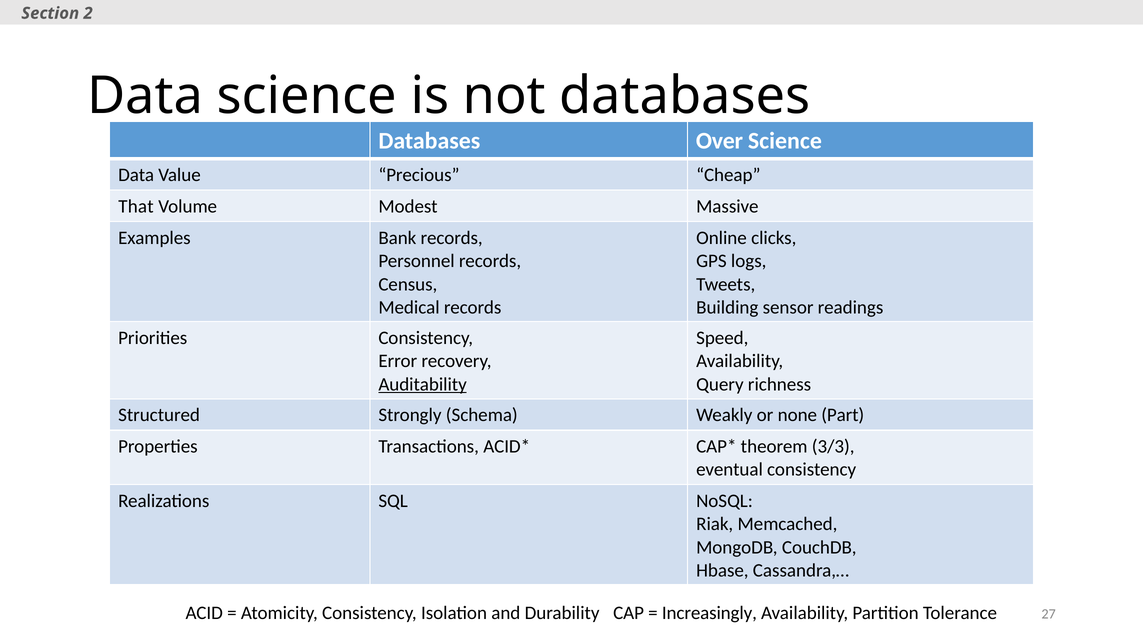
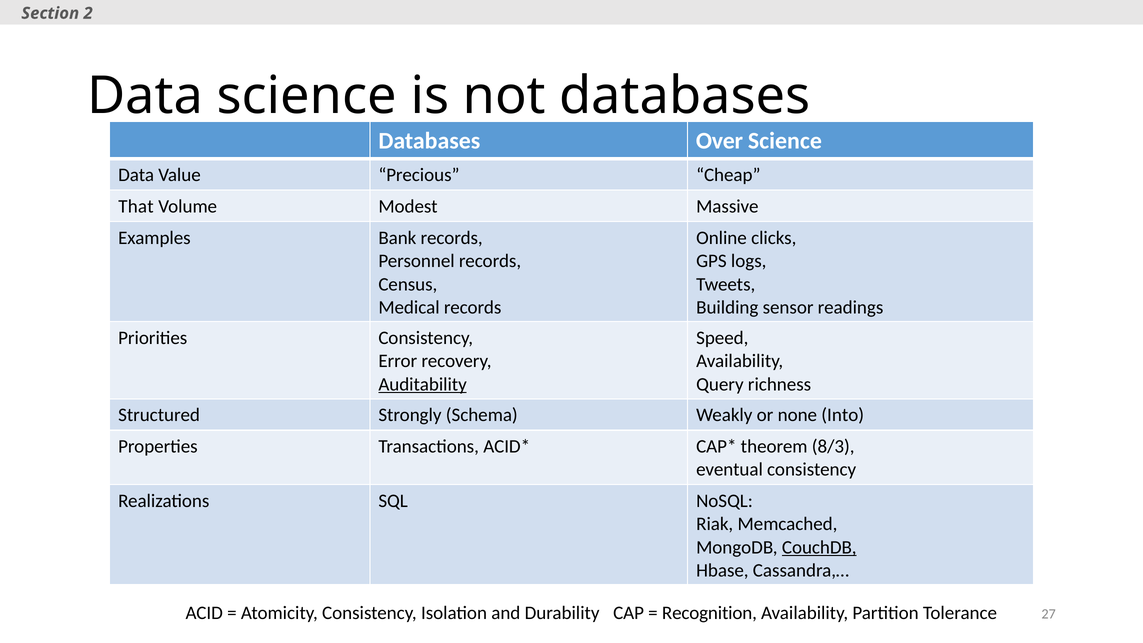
Part: Part -> Into (843, 415)
3/3: 3/3 -> 8/3 (833, 446)
CouchDB underline: none -> present (819, 547)
Increasingly: Increasingly -> Recognition (709, 613)
